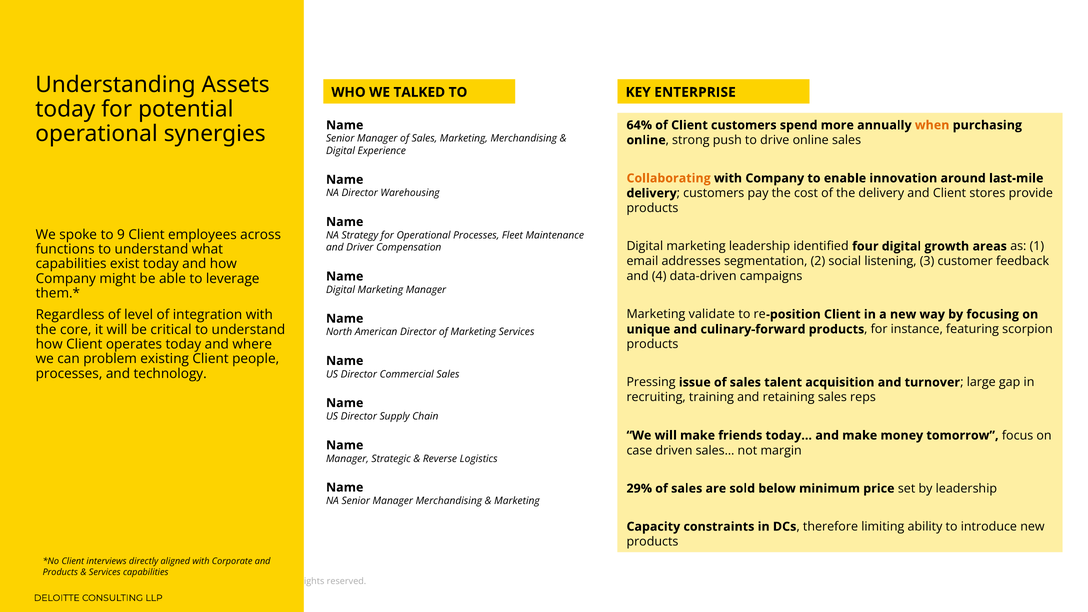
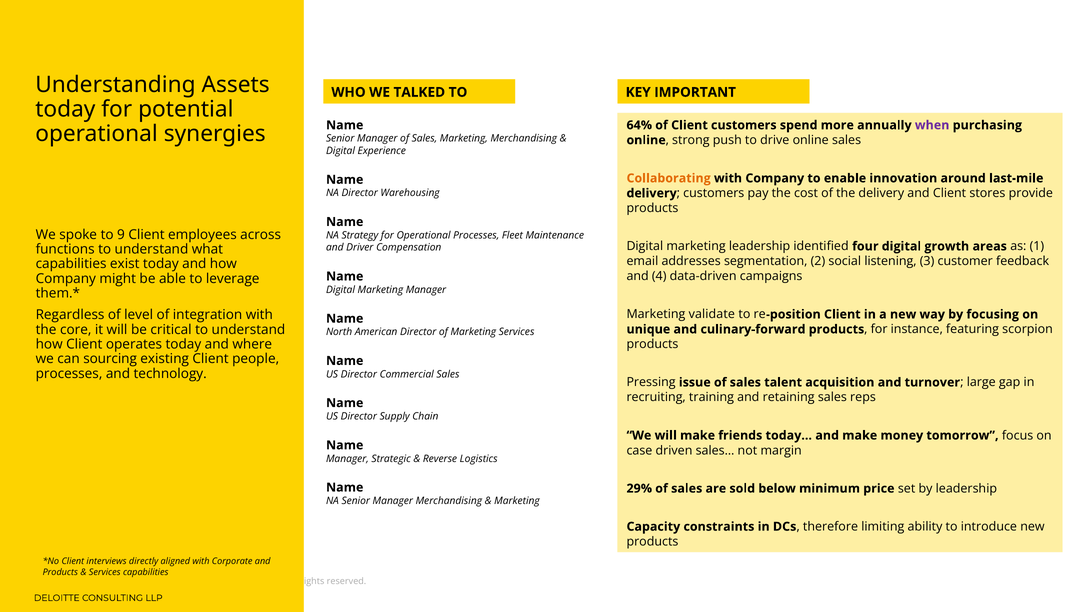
ENTERPRISE: ENTERPRISE -> IMPORTANT (695, 92)
when colour: orange -> purple (932, 125)
problem: problem -> sourcing (110, 359)
